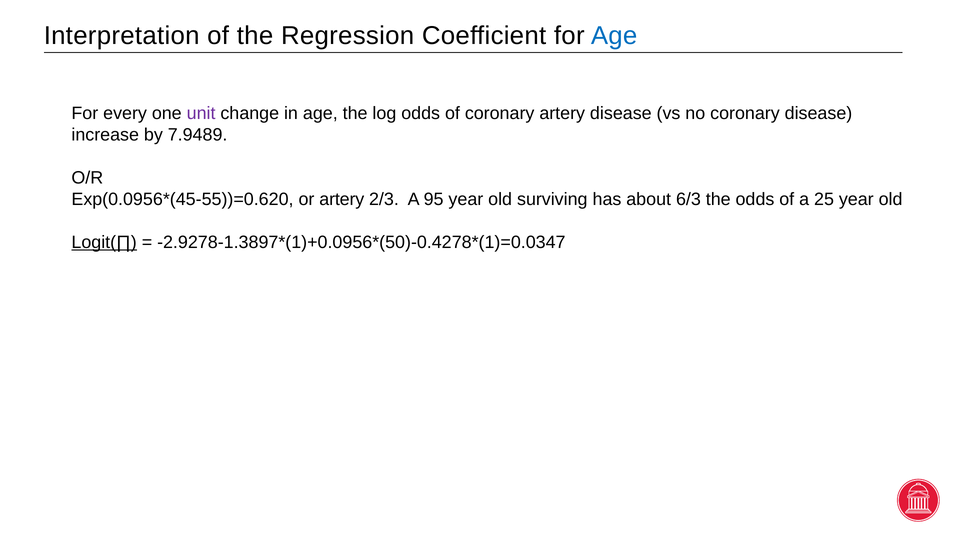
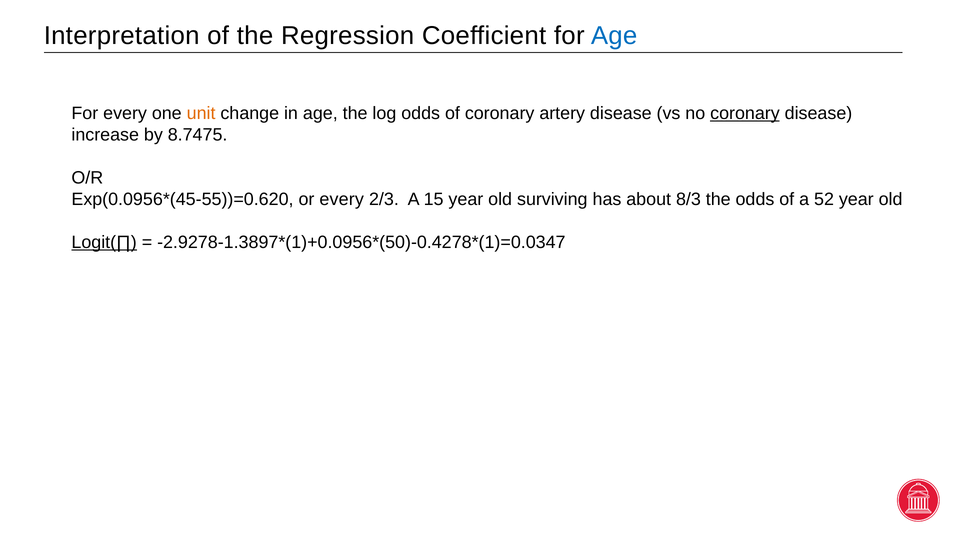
unit colour: purple -> orange (201, 114)
coronary underline: none -> present (745, 114)
7.9489: 7.9489 -> 8.7475 (198, 135)
or artery: artery -> every (342, 200)
95: 95 -> 15 (434, 200)
6/3: 6/3 -> 8/3 (688, 200)
25: 25 -> 52 (824, 200)
